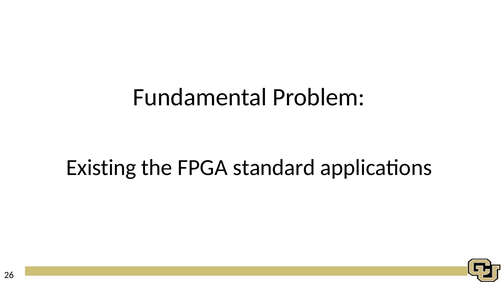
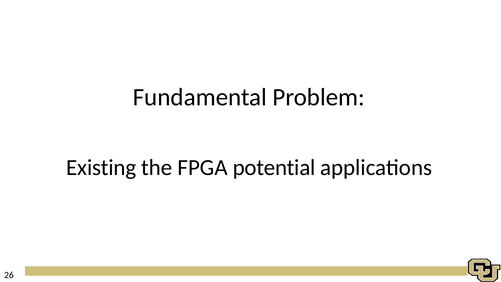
standard: standard -> potential (274, 168)
